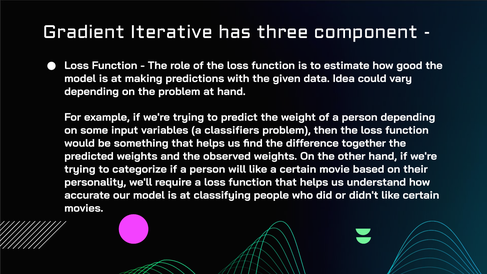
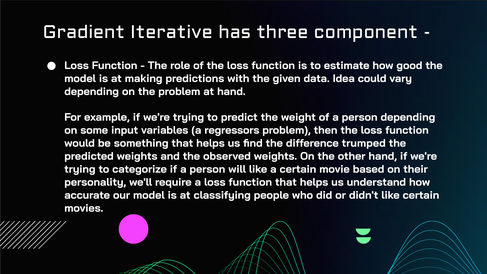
classifiers: classifiers -> regressors (232, 130)
together: together -> trumped (364, 143)
